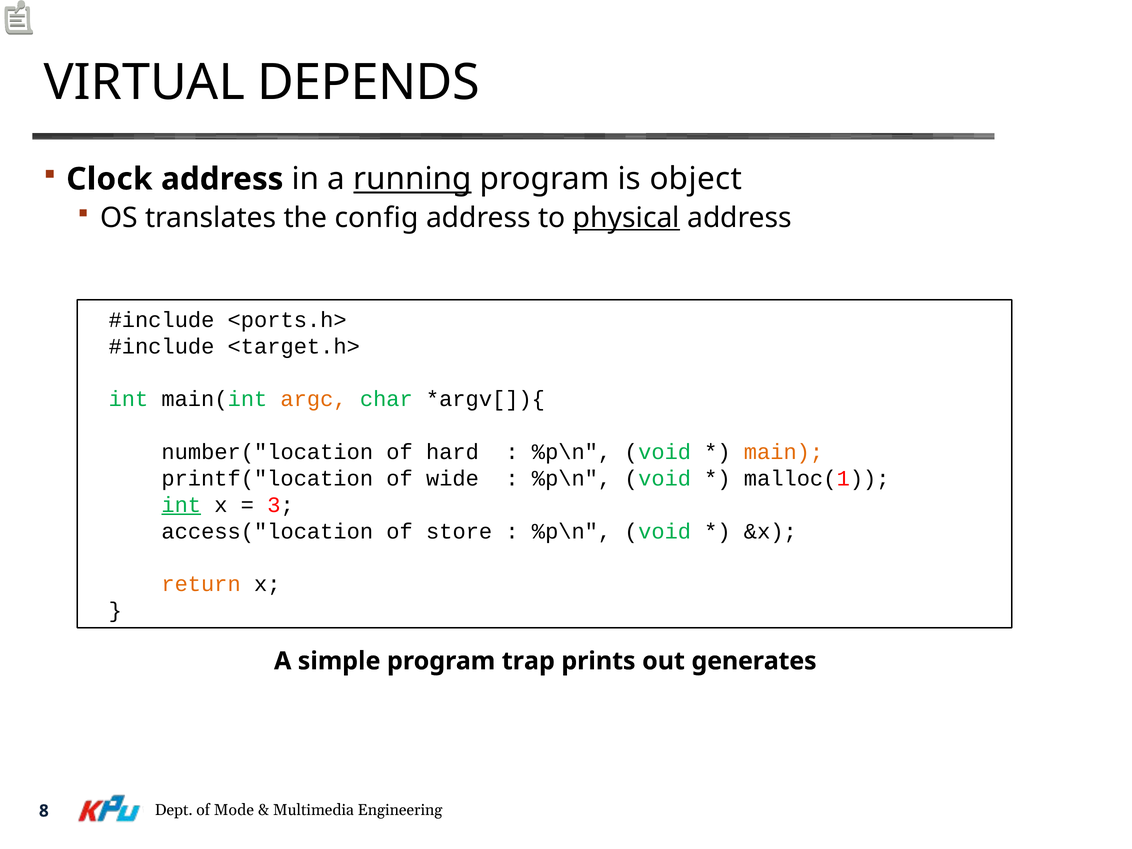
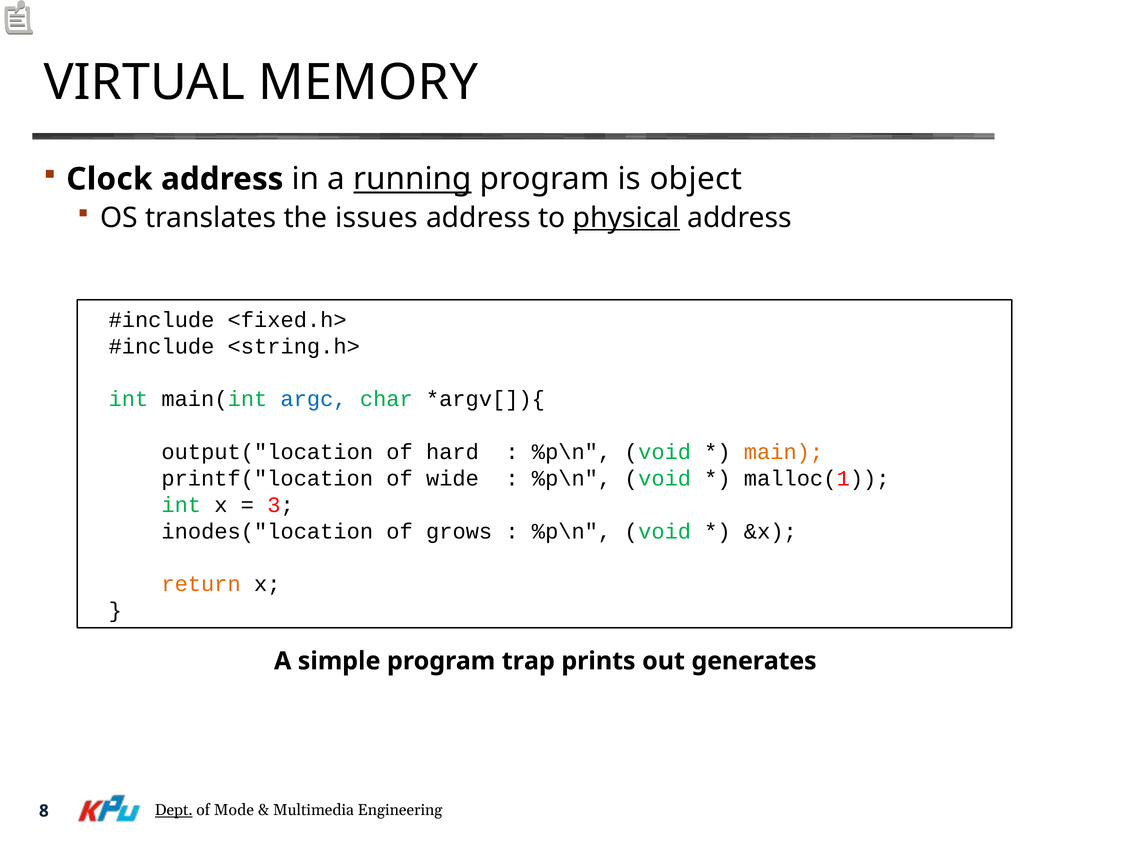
DEPENDS: DEPENDS -> MEMORY (368, 83)
config: config -> issues (377, 218)
<ports.h>: <ports.h> -> <fixed.h> (287, 320)
<target.h>: <target.h> -> <string.h> (294, 346)
argc colour: orange -> blue (314, 399)
number("location: number("location -> output("location (267, 452)
int underline: present -> none (181, 505)
access("location: access("location -> inodes("location (267, 531)
store: store -> grows (459, 531)
Dept underline: none -> present (174, 810)
